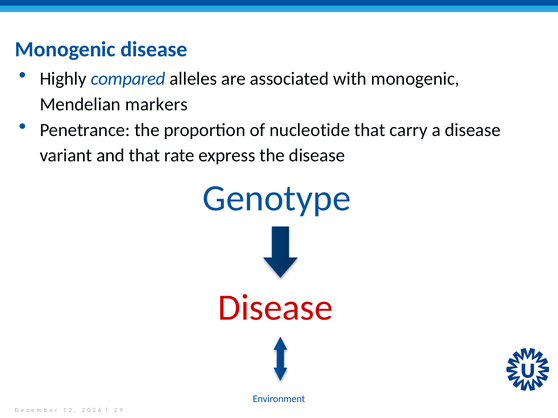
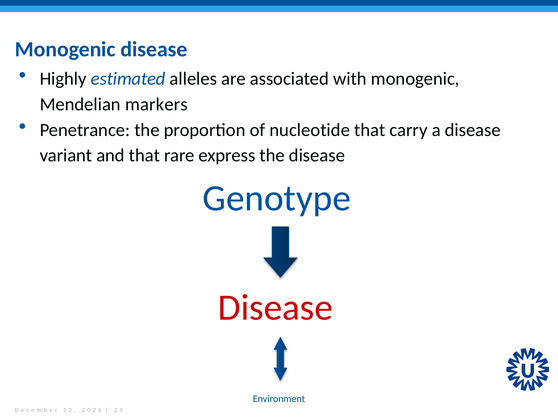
compared: compared -> estimated (128, 79)
rate: rate -> rare (179, 156)
